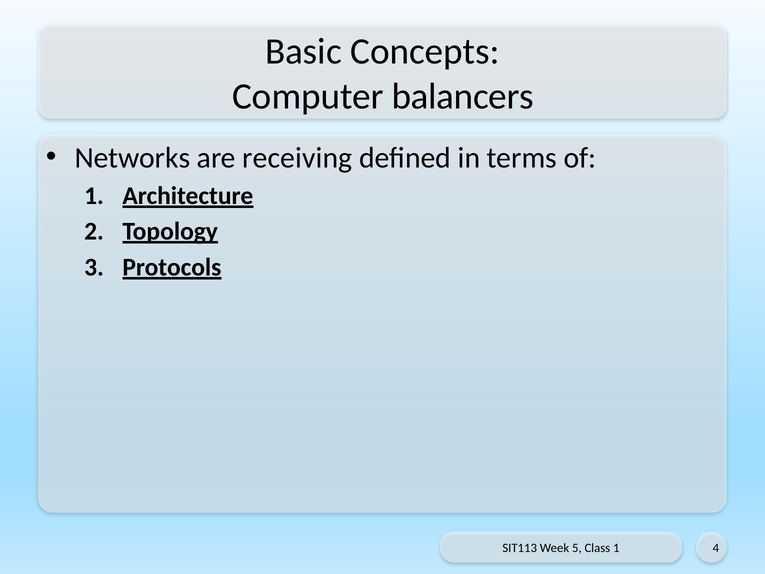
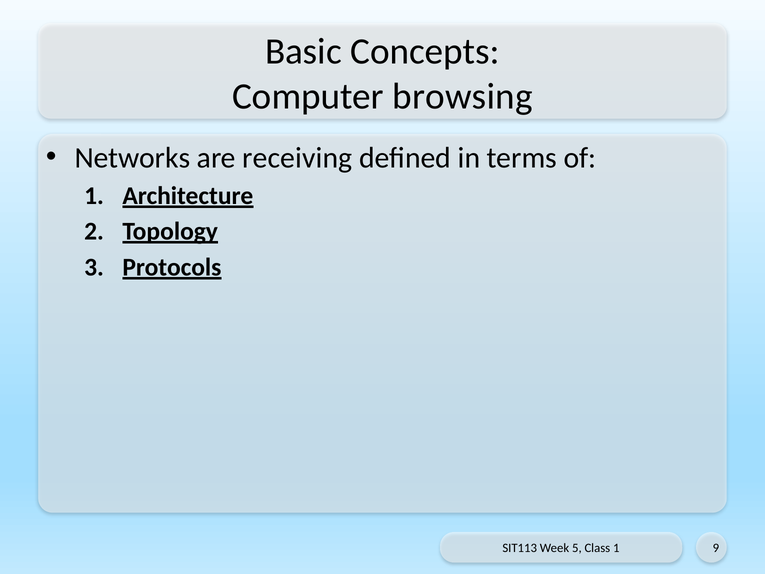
balancers: balancers -> browsing (462, 96)
4: 4 -> 9 (716, 548)
